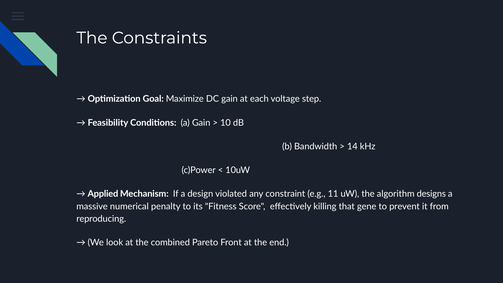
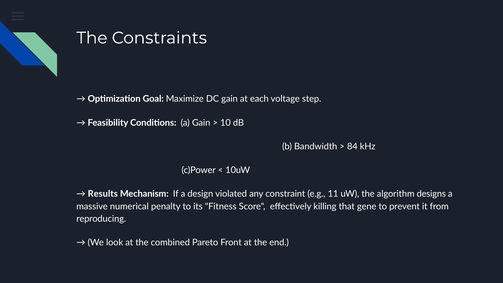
14: 14 -> 84 (352, 146)
Applied: Applied -> Results (103, 194)
